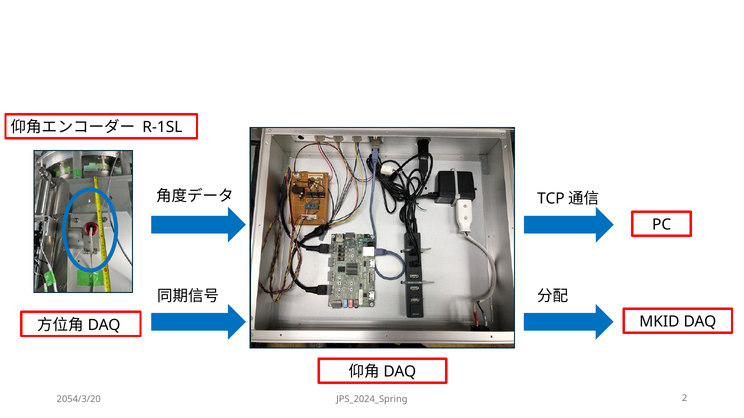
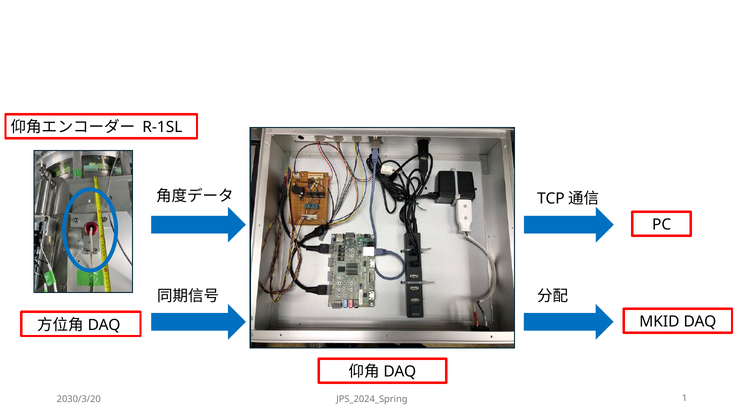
2054/3/20: 2054/3/20 -> 2030/3/20 (79, 400)
2: 2 -> 1 (685, 399)
